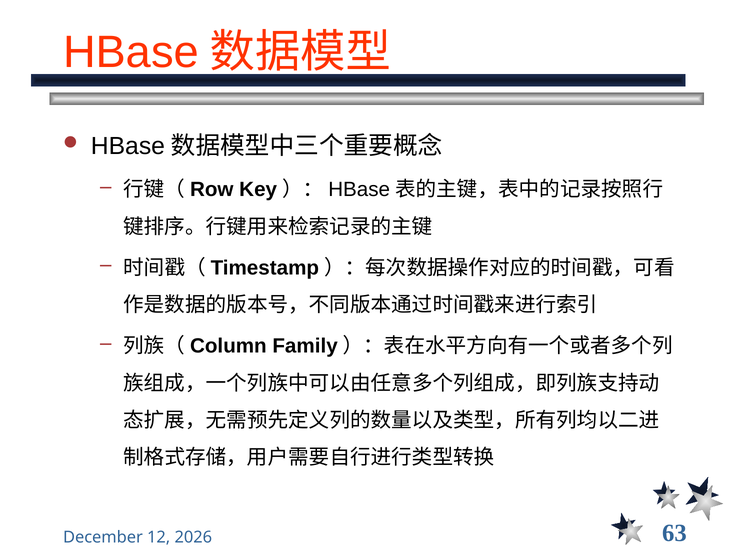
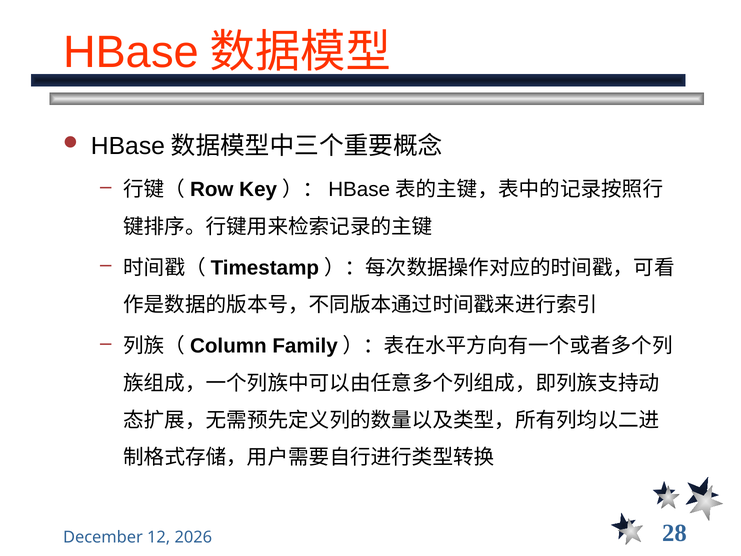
63: 63 -> 28 (674, 533)
